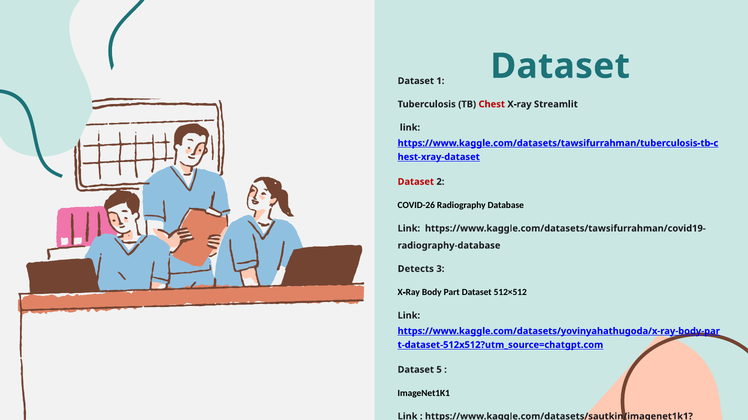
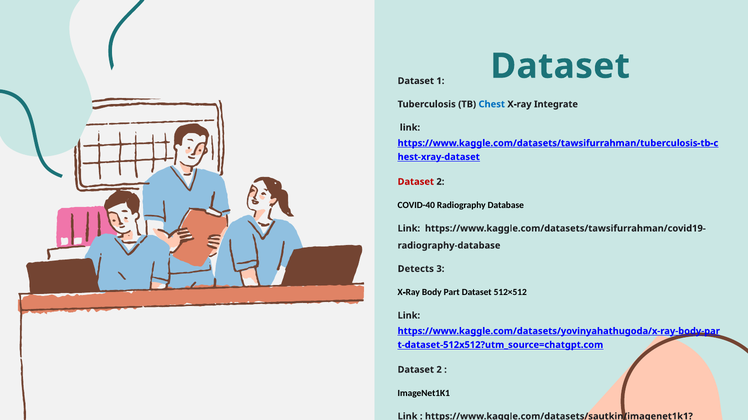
Chest colour: red -> blue (492, 104)
Streamlit: Streamlit -> Integrate (556, 104)
COVID-26: COVID-26 -> COVID-40 (416, 205)
5: 5 -> 2 (439, 370)
